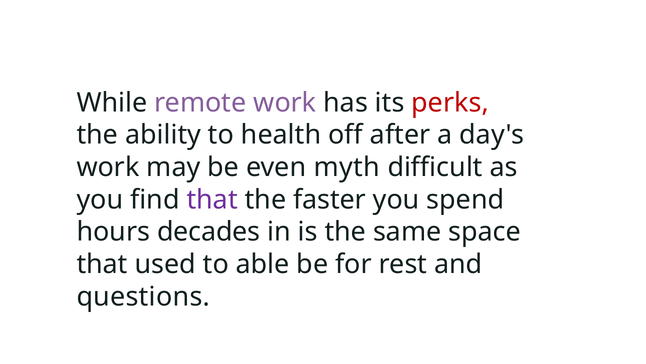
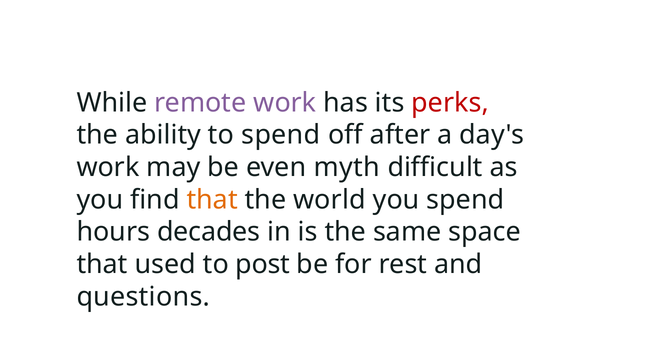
to health: health -> spend (281, 135)
that colour: purple -> orange (212, 199)
faster: faster -> world (329, 199)
able: able -> post (263, 264)
